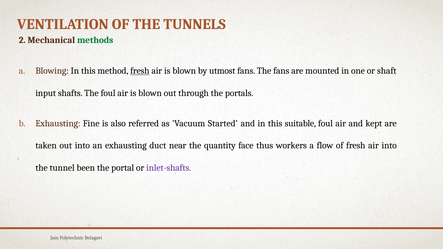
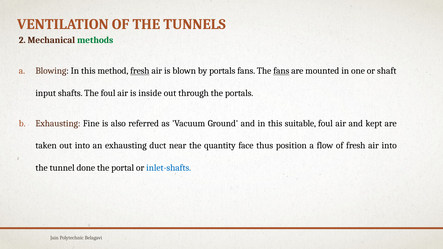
by utmost: utmost -> portals (222, 71)
fans underline: none -> present (281, 71)
foul air is blown: blown -> inside (150, 93)
Started: Started -> Ground (223, 124)
workers: workers -> position (291, 146)
been: been -> done (86, 168)
inlet-shafts colour: purple -> blue (169, 168)
